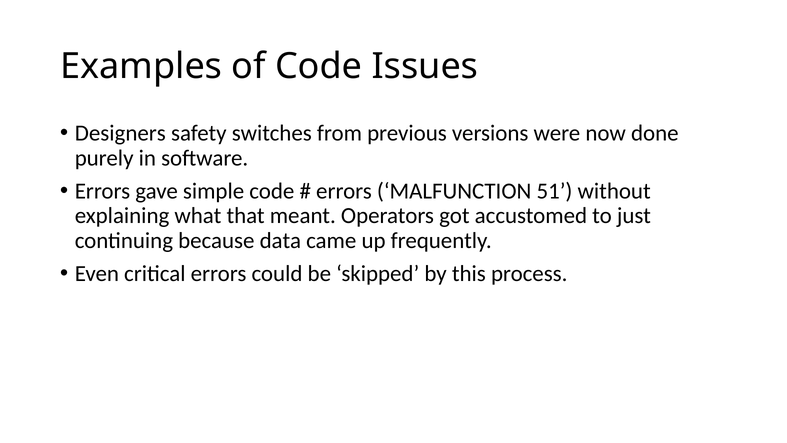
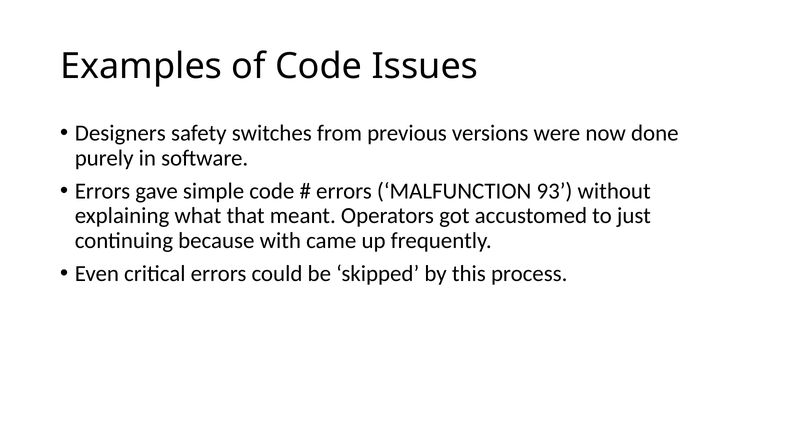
51: 51 -> 93 (554, 191)
data: data -> with (280, 240)
